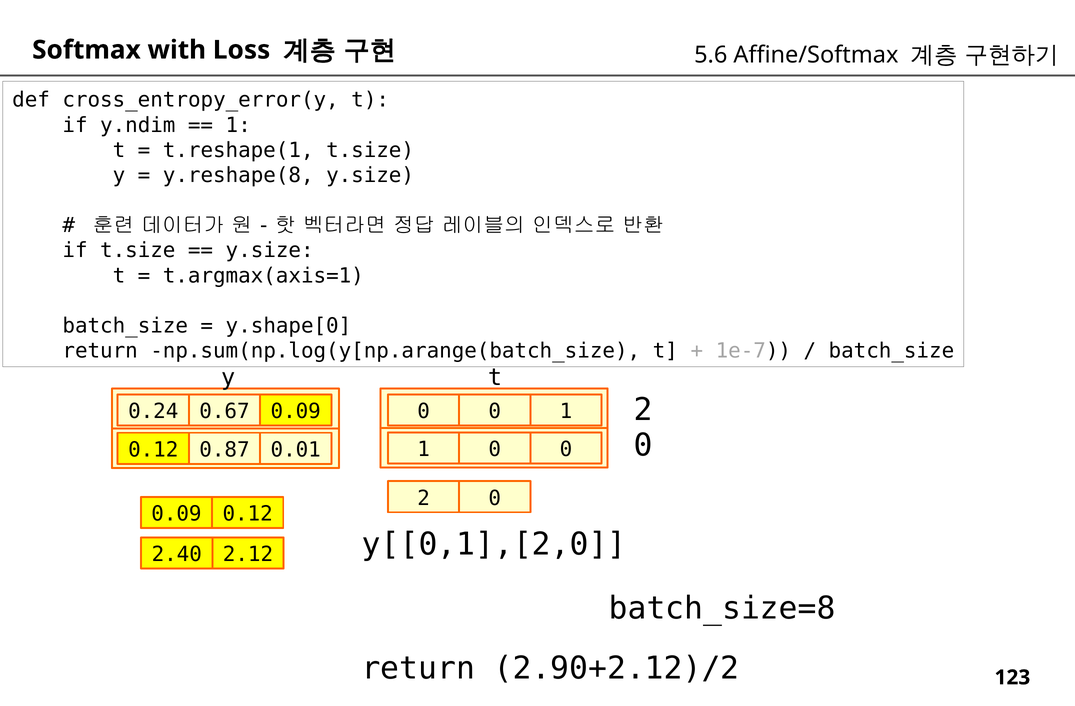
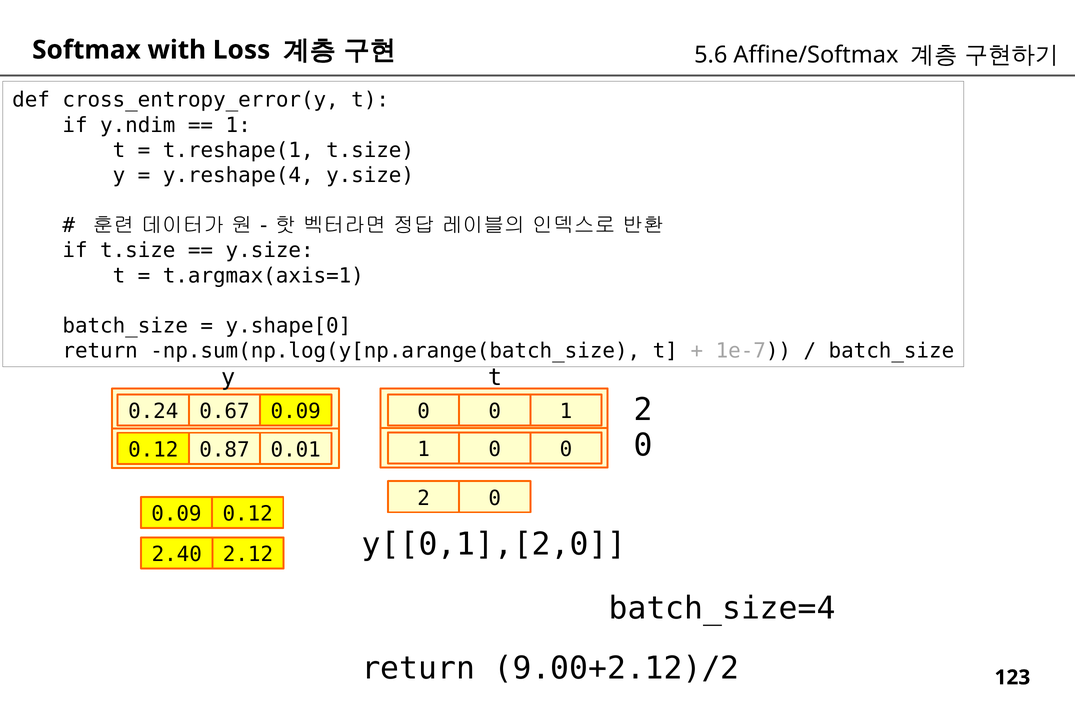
y.reshape(8: y.reshape(8 -> y.reshape(4 (238, 175)
batch_size=8: batch_size=8 -> batch_size=4 (722, 608)
2.90+2.12)/2: 2.90+2.12)/2 -> 9.00+2.12)/2 (617, 669)
